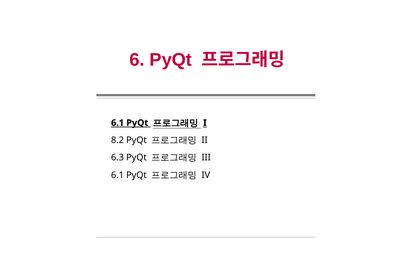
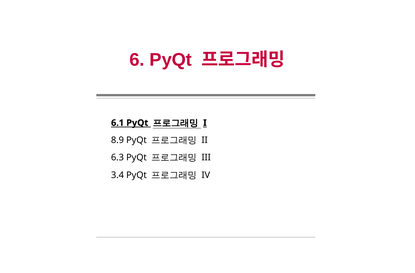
8.2: 8.2 -> 8.9 (117, 140)
6.1: 6.1 -> 3.4 (117, 175)
